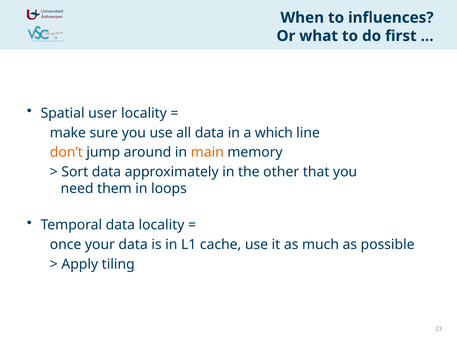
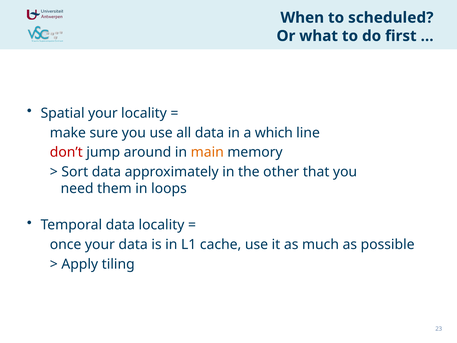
influences: influences -> scheduled (391, 18)
Spatial user: user -> your (103, 113)
don’t colour: orange -> red (66, 152)
